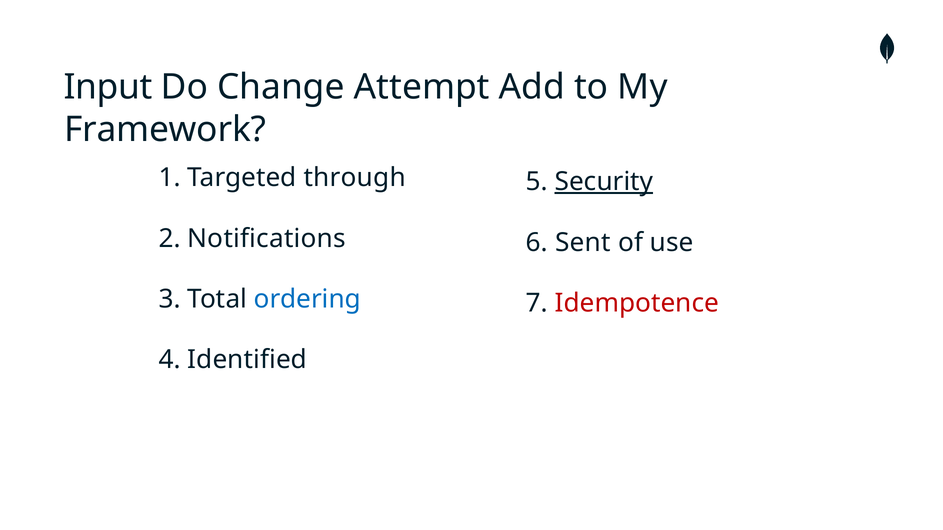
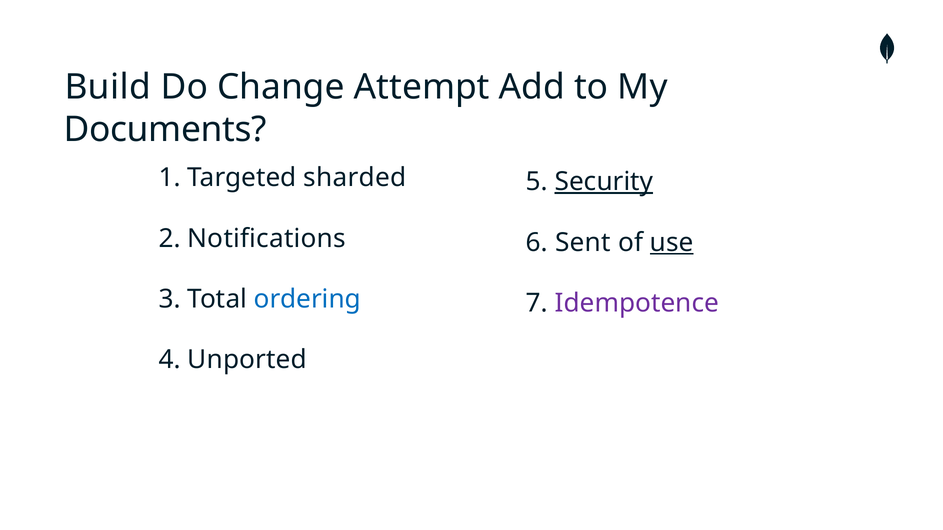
Input: Input -> Build (108, 87)
Framework: Framework -> Documents (165, 130)
through: through -> sharded (355, 178)
use underline: none -> present (672, 243)
Idempotence colour: red -> purple (637, 303)
Identified: Identified -> Unported (247, 360)
